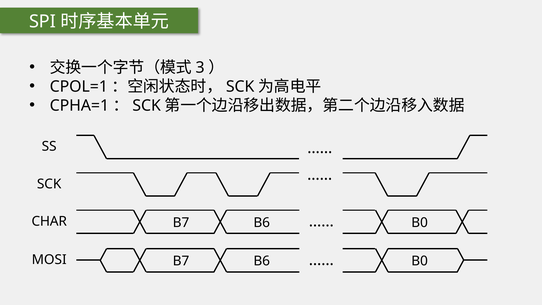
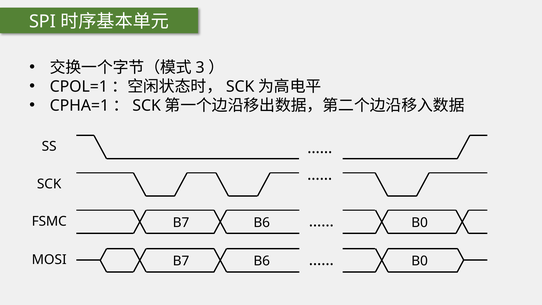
CHAR: CHAR -> FSMC (49, 221)
